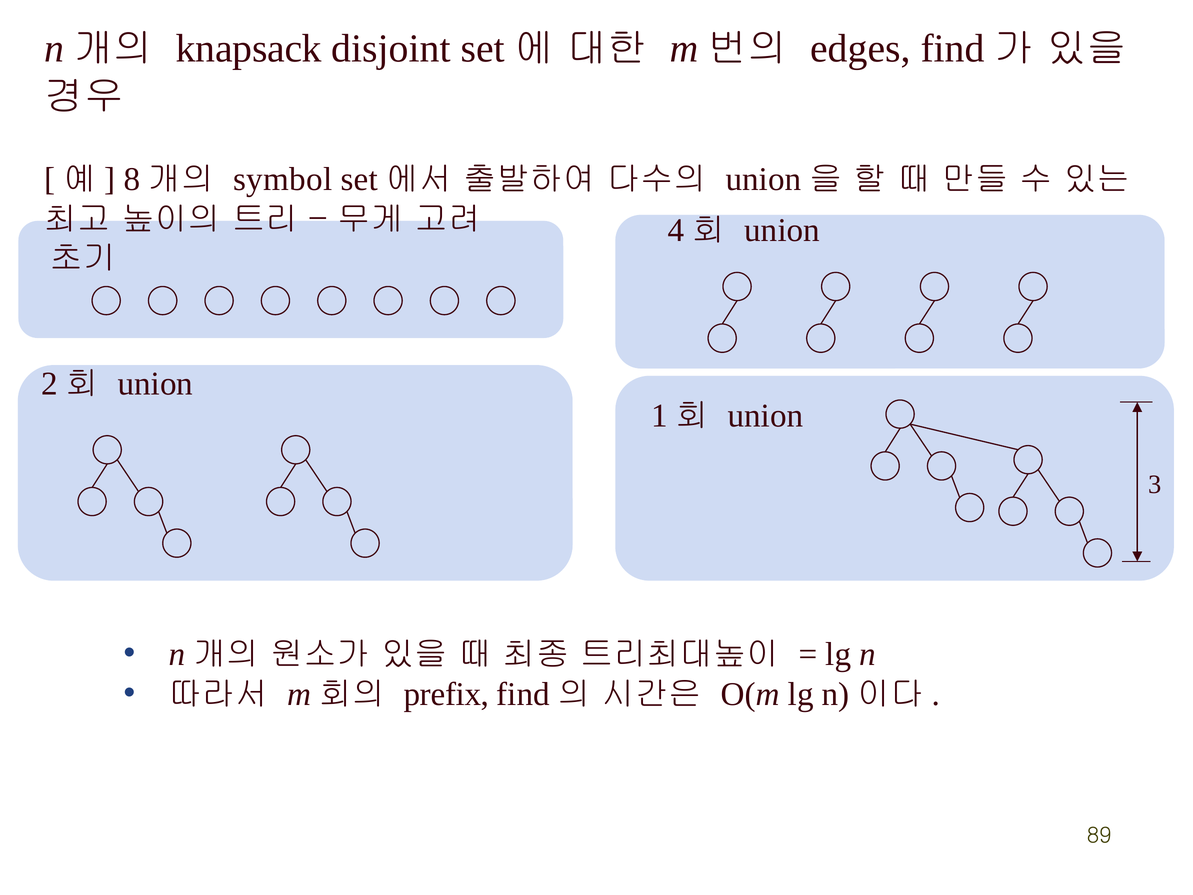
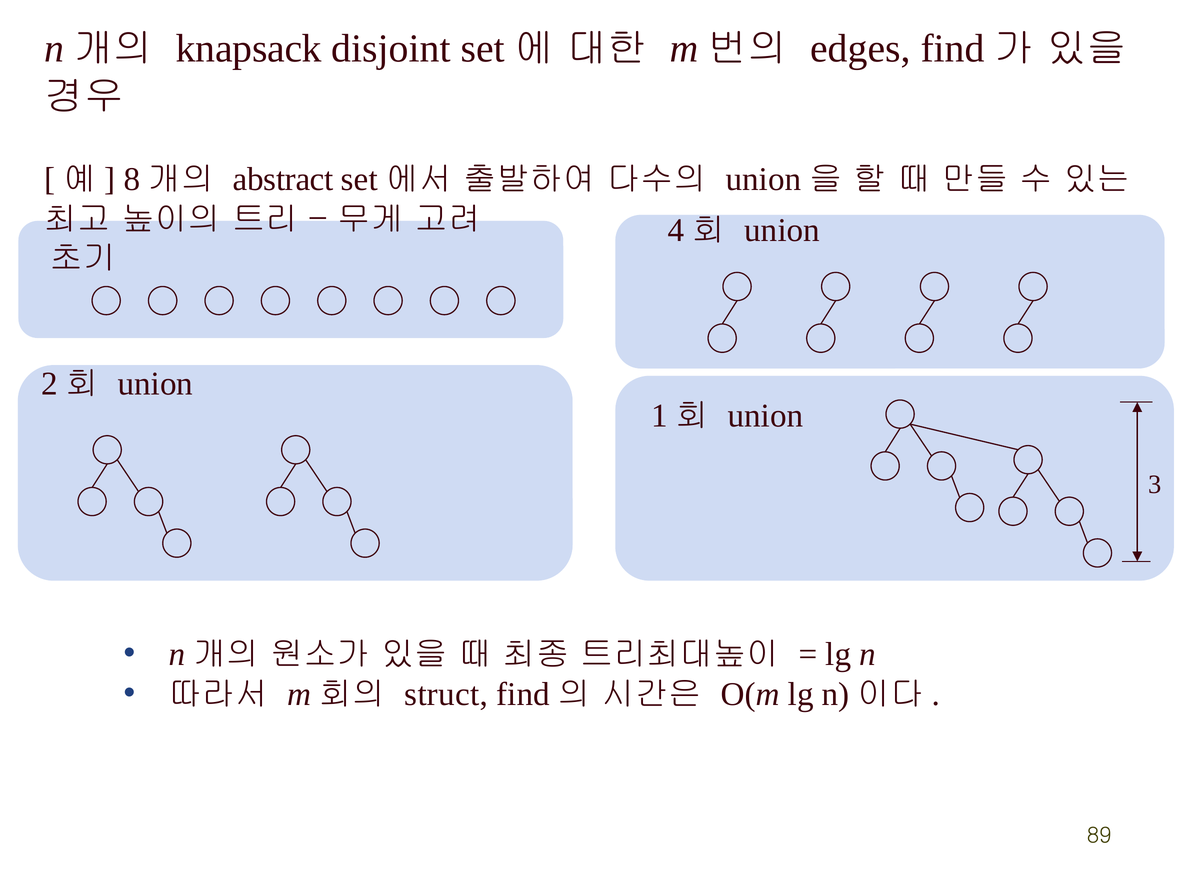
symbol: symbol -> abstract (283, 179)
prefix: prefix -> struct (446, 694)
